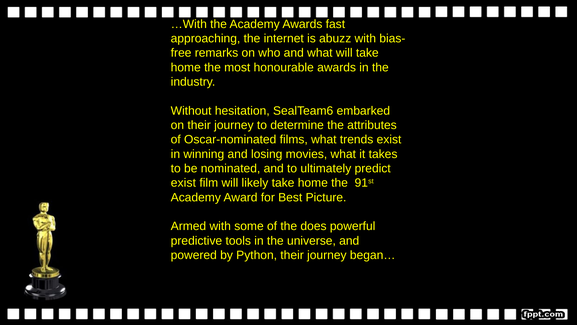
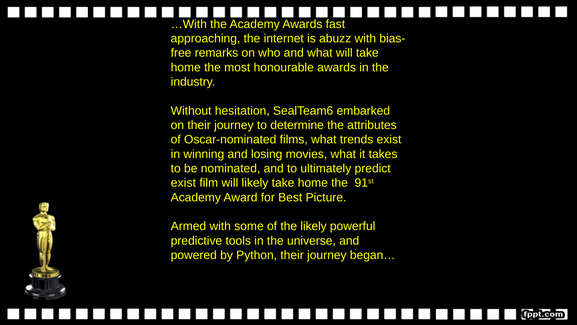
the does: does -> likely (314, 226)
